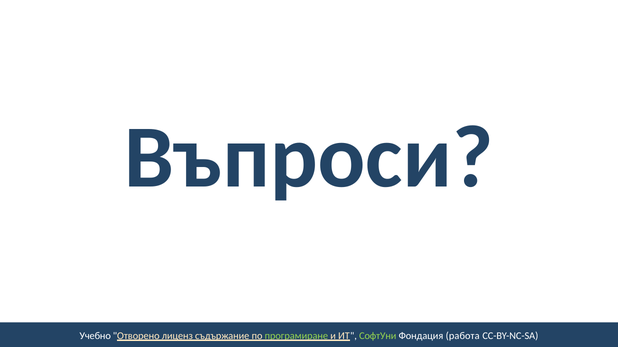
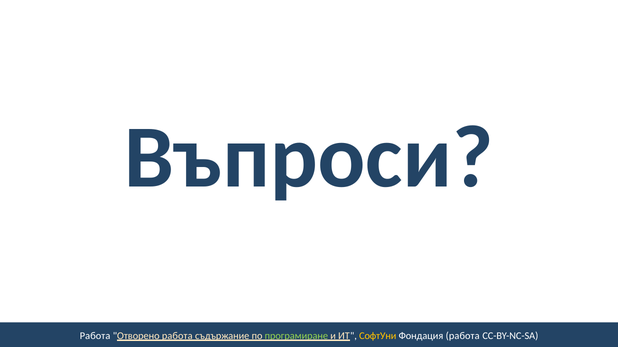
Учебно: Учебно -> Работа (95, 336)
Отворено лиценз: лиценз -> работа (177, 336)
СофтУни colour: light green -> yellow (378, 336)
